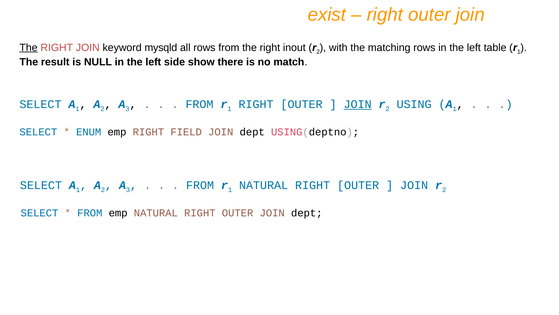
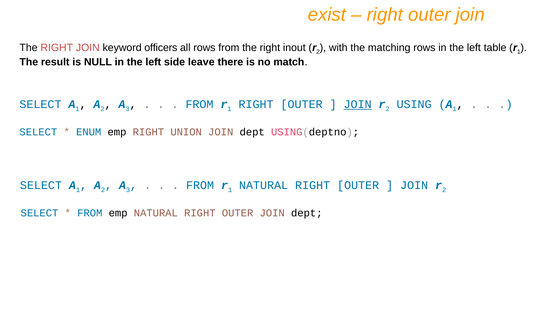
The underline: present -> none (29, 47)
mysqld: mysqld -> officers (161, 47)
show: show -> leave (201, 62)
FIELD: FIELD -> UNION (186, 132)
